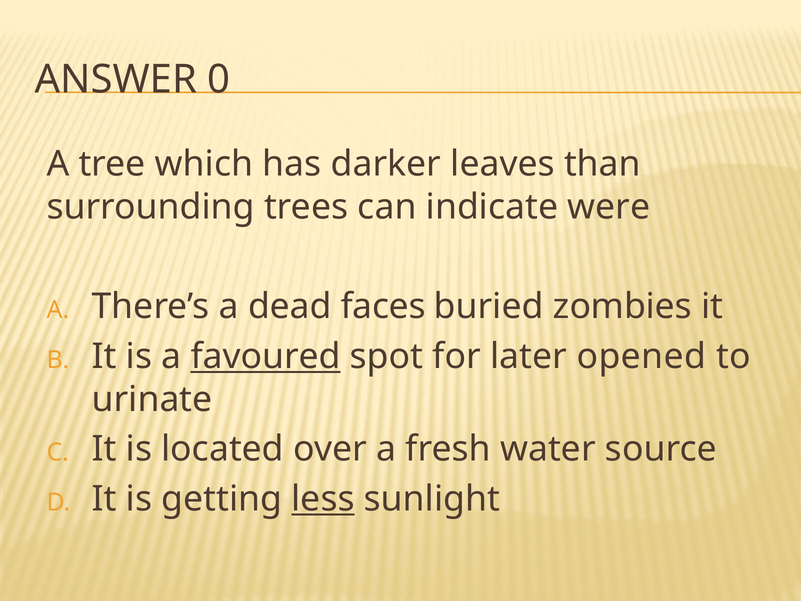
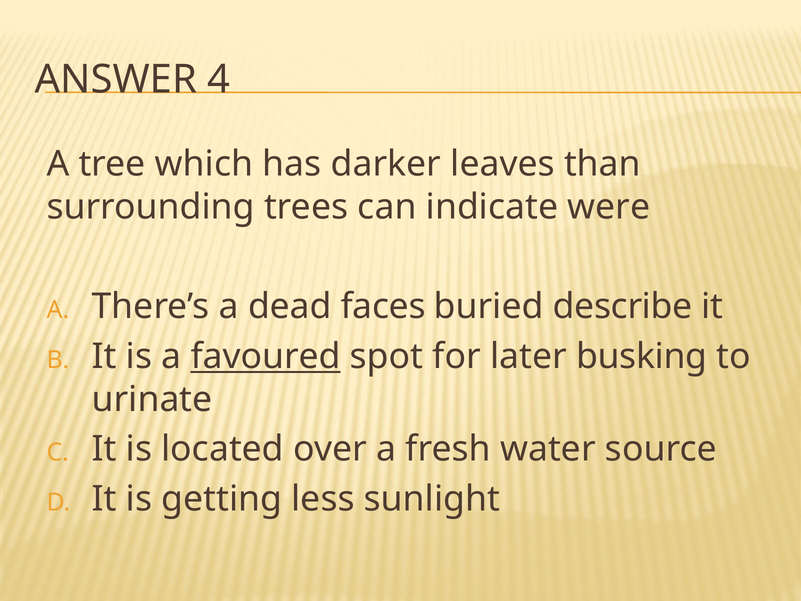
0: 0 -> 4 (219, 80)
zombies: zombies -> describe (623, 307)
opened: opened -> busking (642, 356)
less underline: present -> none (323, 499)
